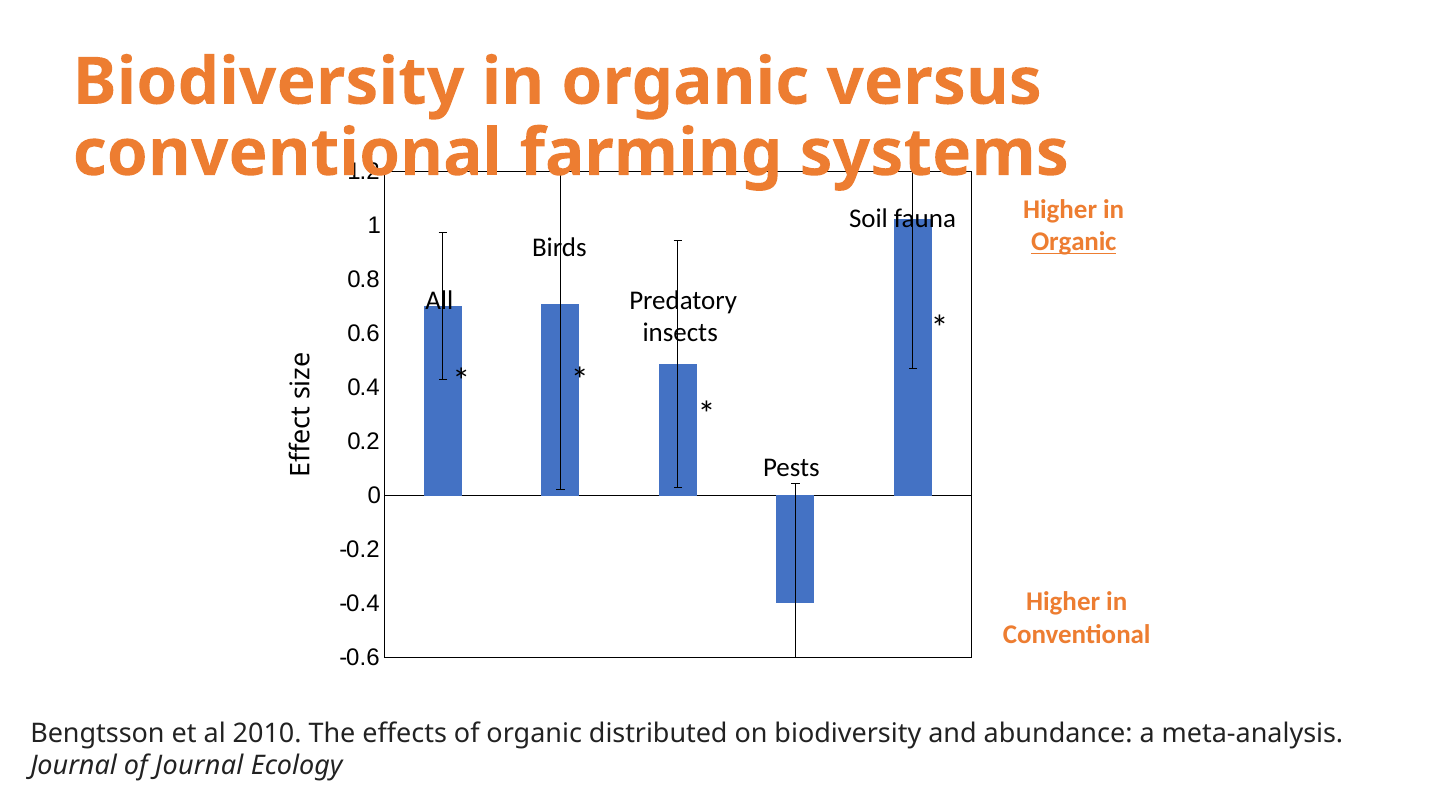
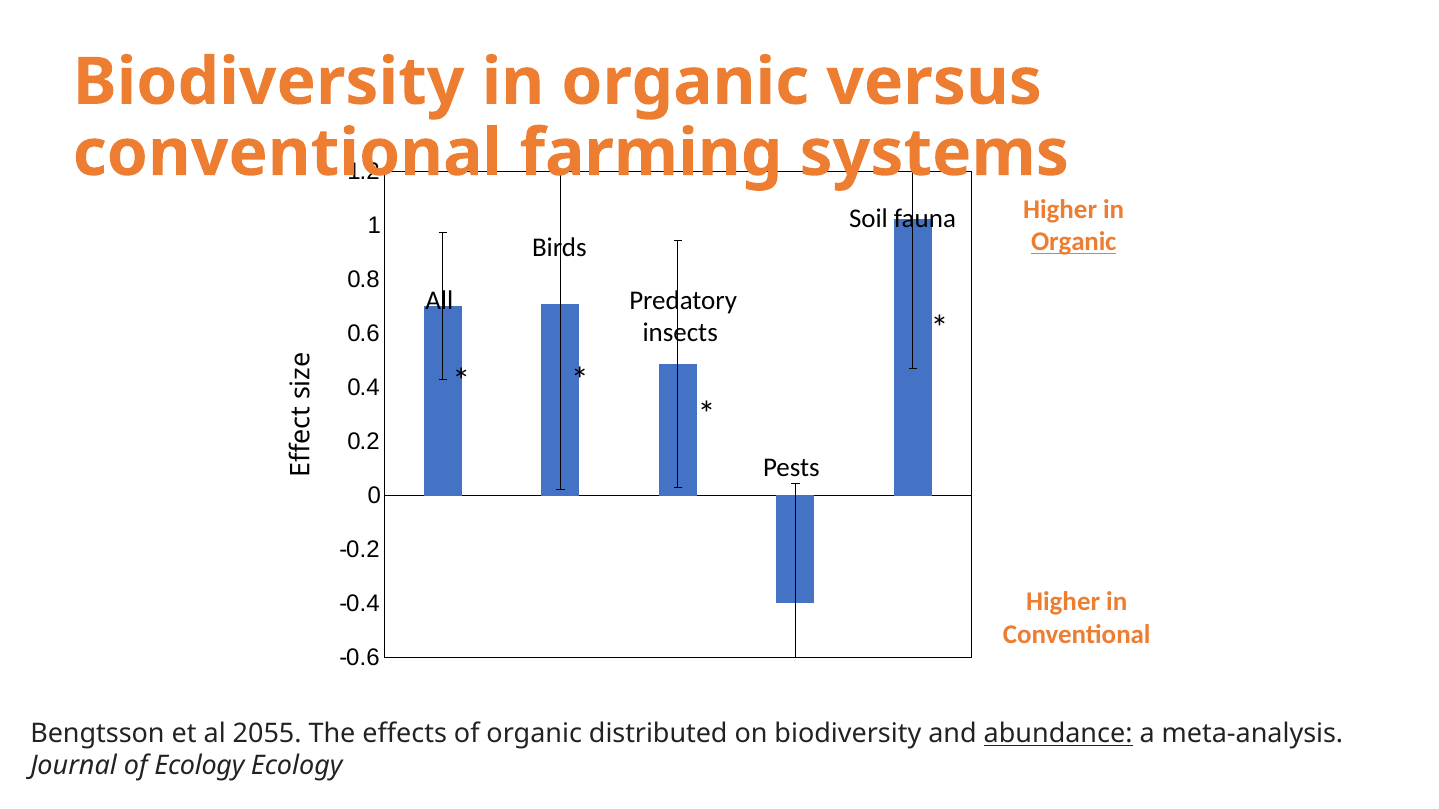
2010: 2010 -> 2055 (267, 734)
abundance underline: none -> present (1058, 734)
of Journal: Journal -> Ecology (199, 766)
